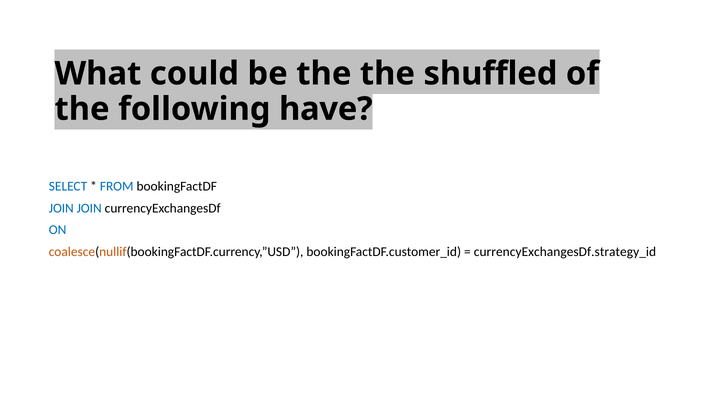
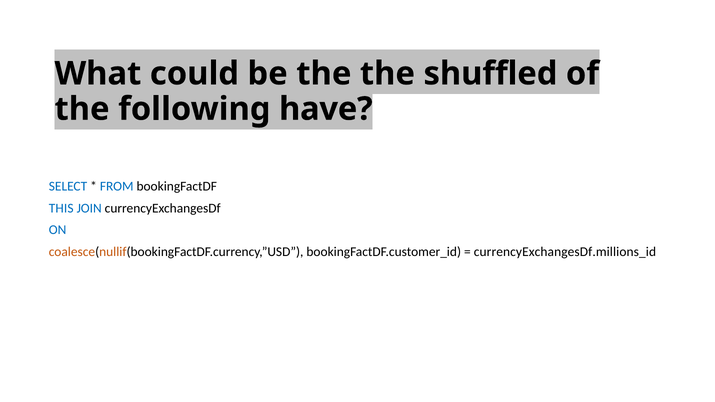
JOIN: JOIN -> THIS (61, 208)
currencyExchangesDf.strategy_id: currencyExchangesDf.strategy_id -> currencyExchangesDf.millions_id (565, 252)
